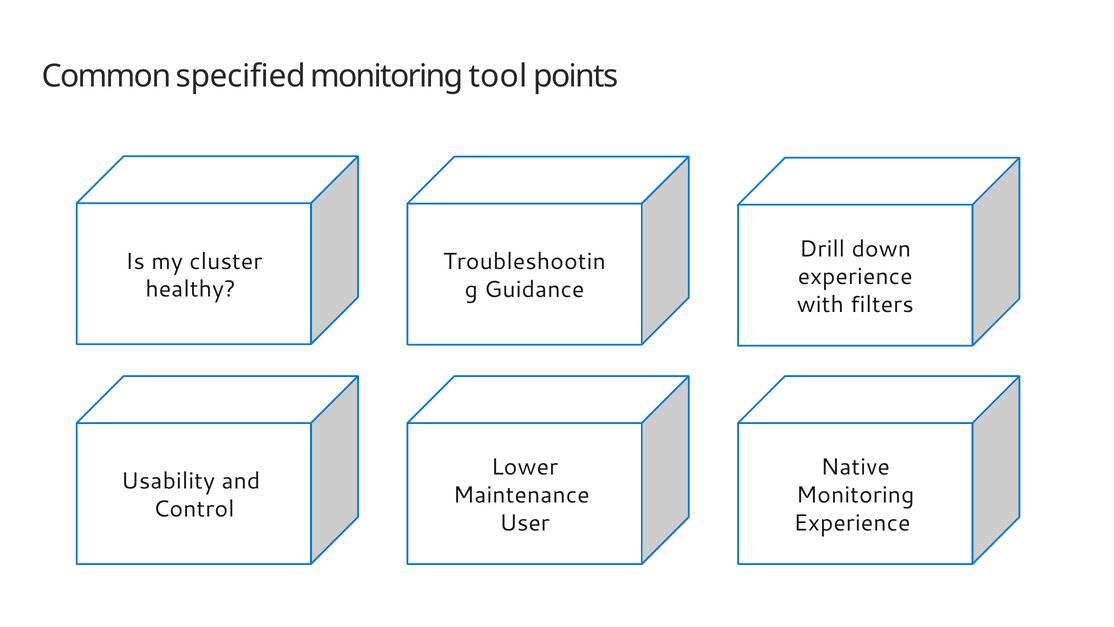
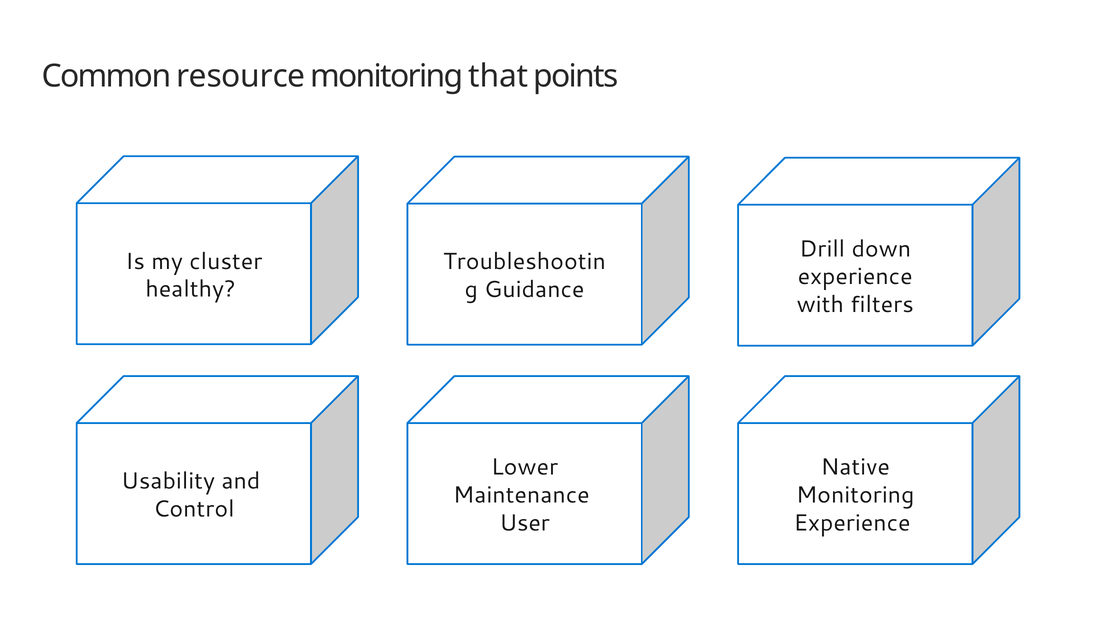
specified: specified -> resource (241, 76)
monitoring tool: tool -> that (498, 76)
